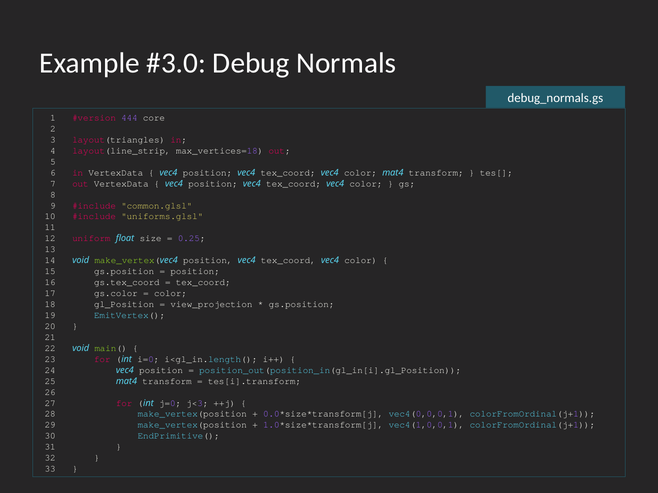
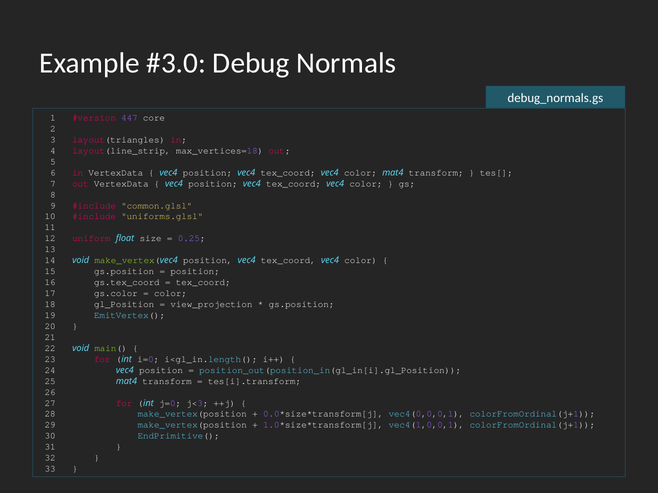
444: 444 -> 447 (129, 118)
